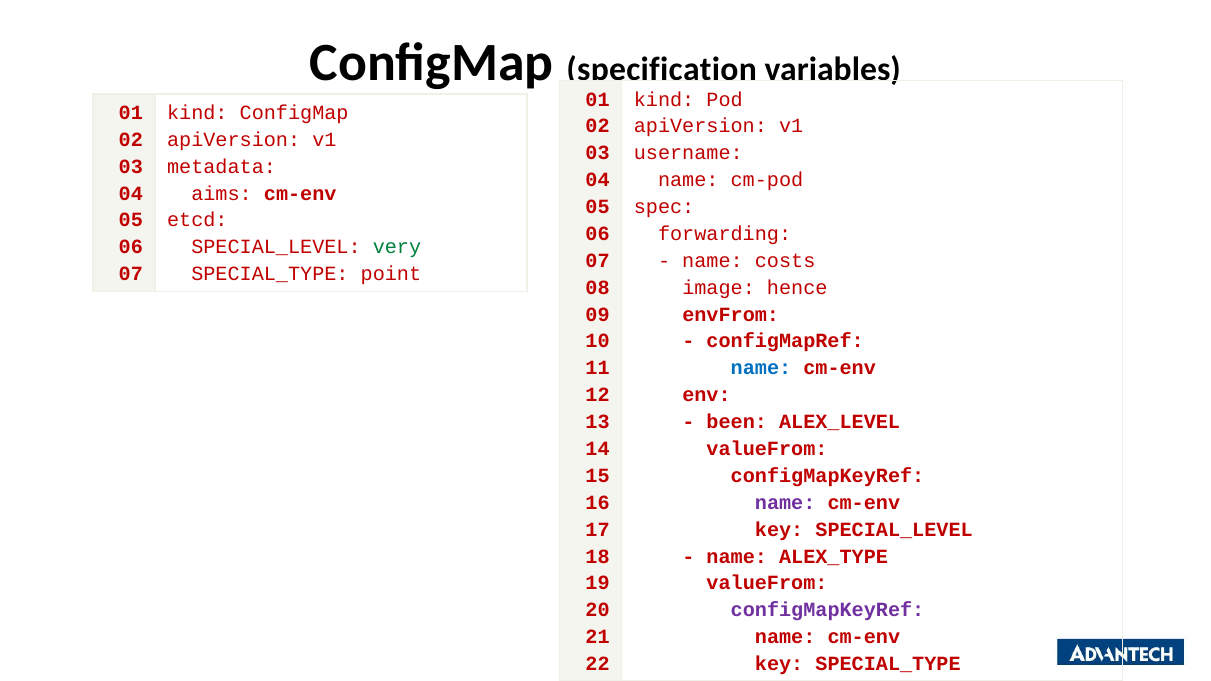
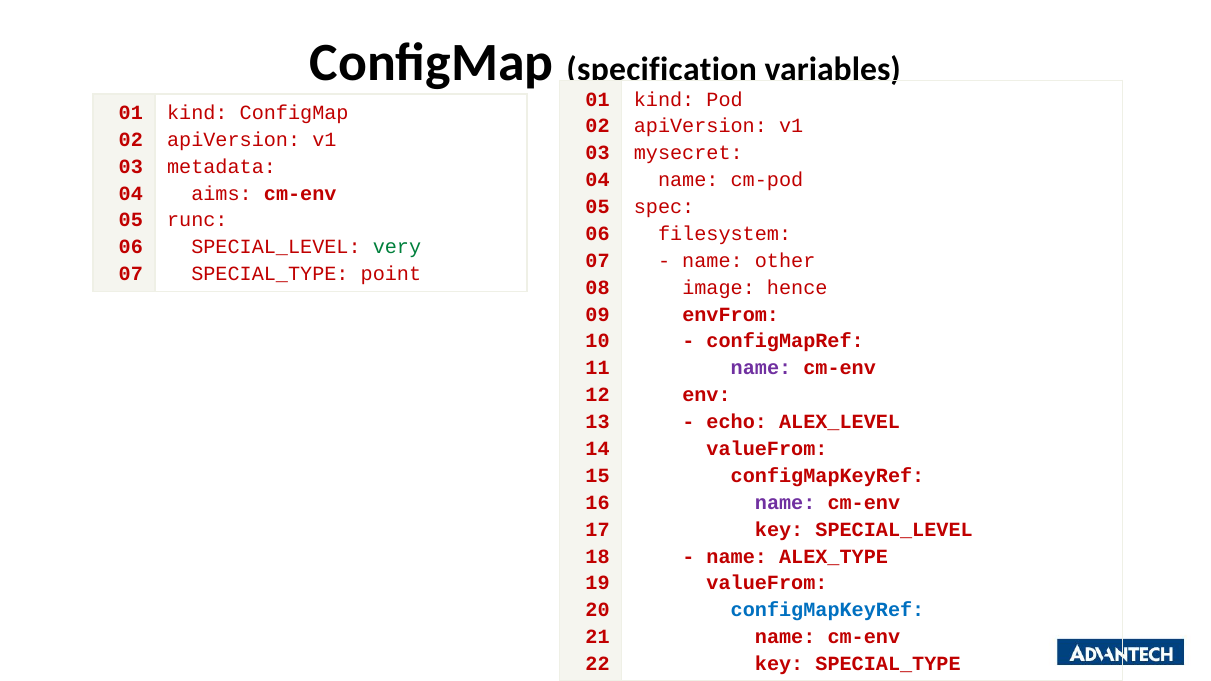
username: username -> mysecret (688, 153)
etcd: etcd -> runc (197, 220)
forwarding: forwarding -> filesystem (725, 234)
costs: costs -> other (785, 261)
name colour: blue -> purple (761, 368)
been: been -> echo (737, 422)
configMapKeyRef colour: purple -> blue (828, 610)
